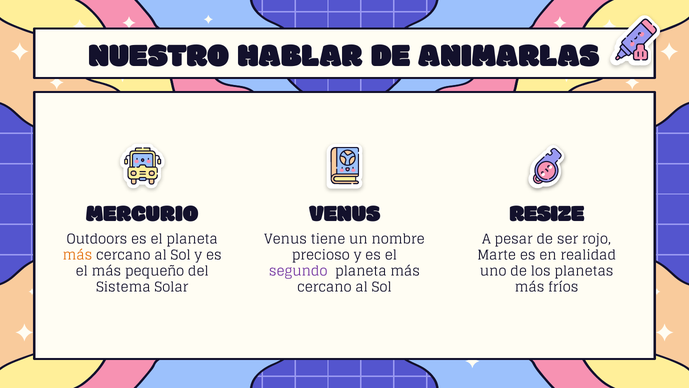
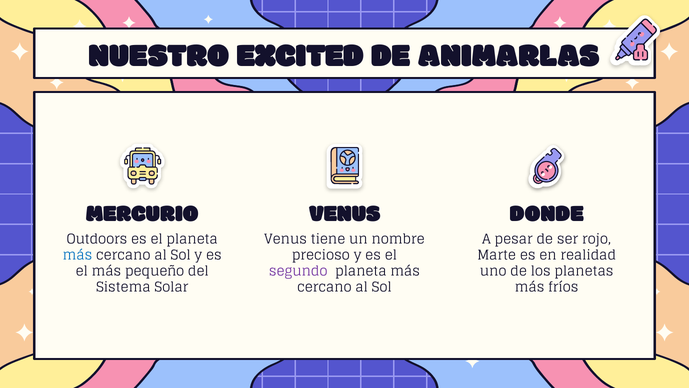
HABLAR: HABLAR -> EXCITED (300, 55)
RESIZE: RESIZE -> DONDE (547, 213)
más colour: orange -> blue (78, 255)
